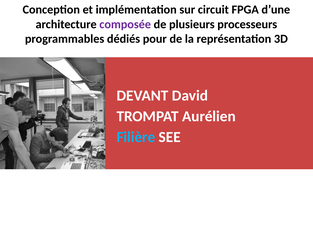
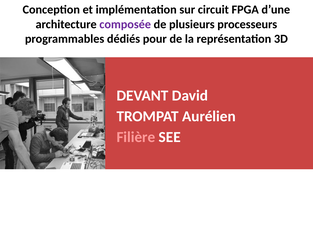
Filière colour: light blue -> pink (136, 137)
